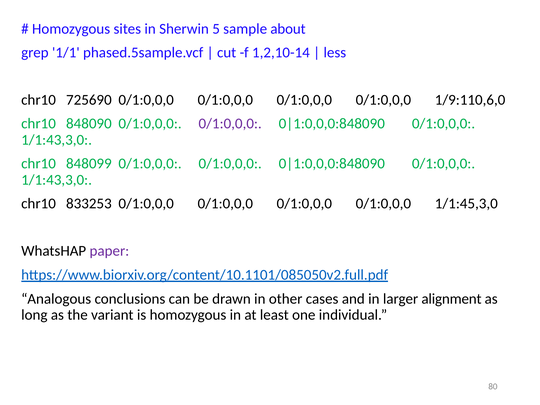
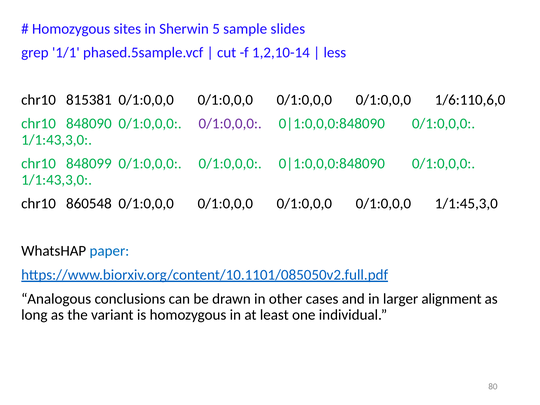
about: about -> slides (288, 29)
725690: 725690 -> 815381 (89, 100)
1/9:110,6,0: 1/9:110,6,0 -> 1/6:110,6,0 (470, 100)
833253: 833253 -> 860548 (89, 204)
paper colour: purple -> blue (109, 251)
